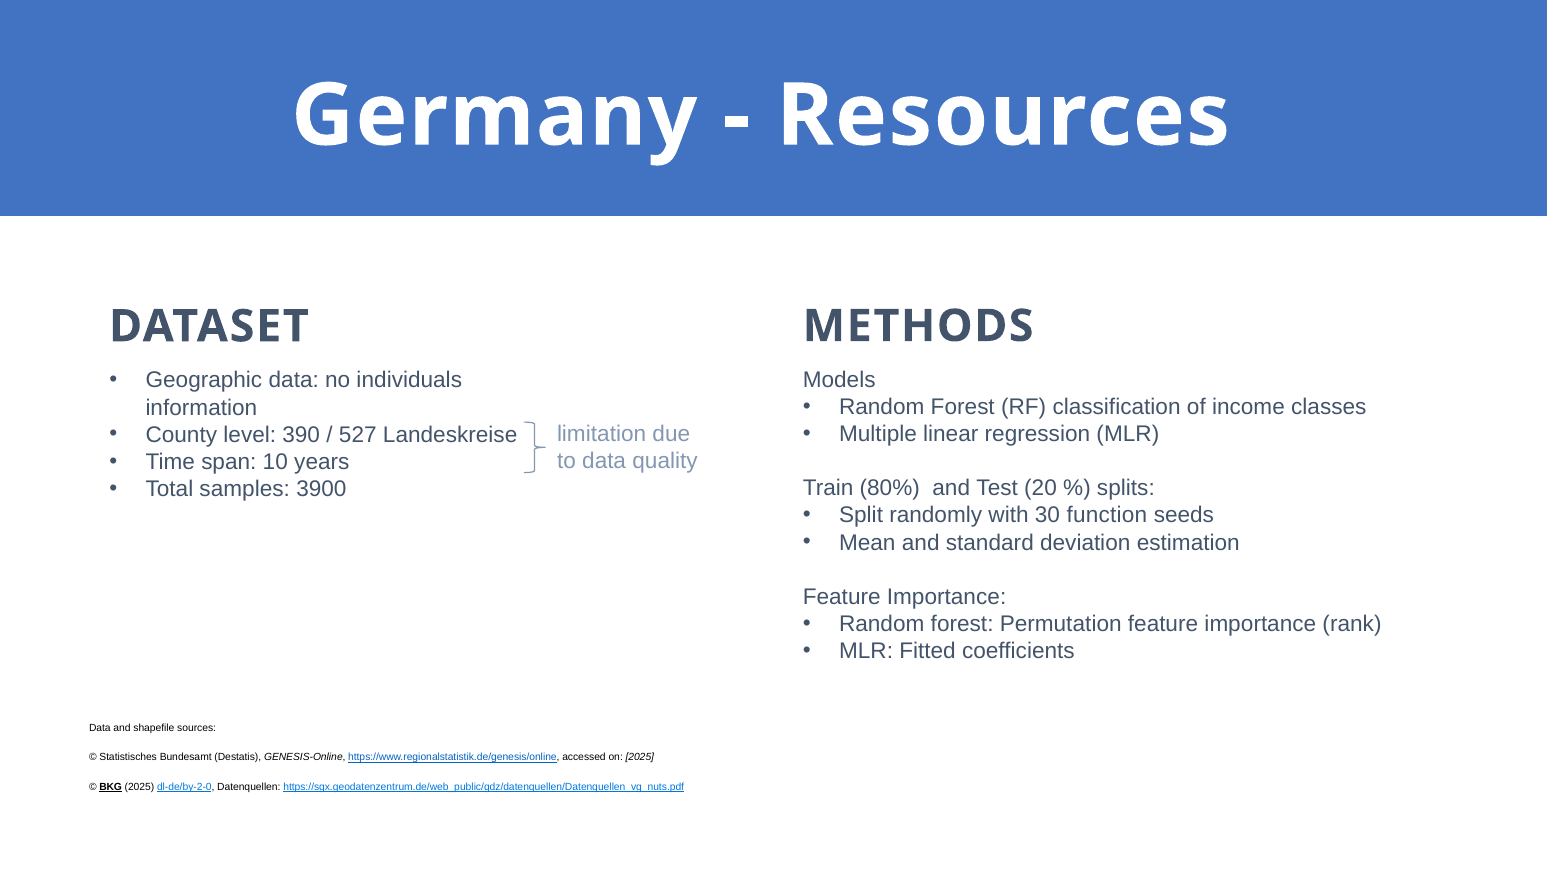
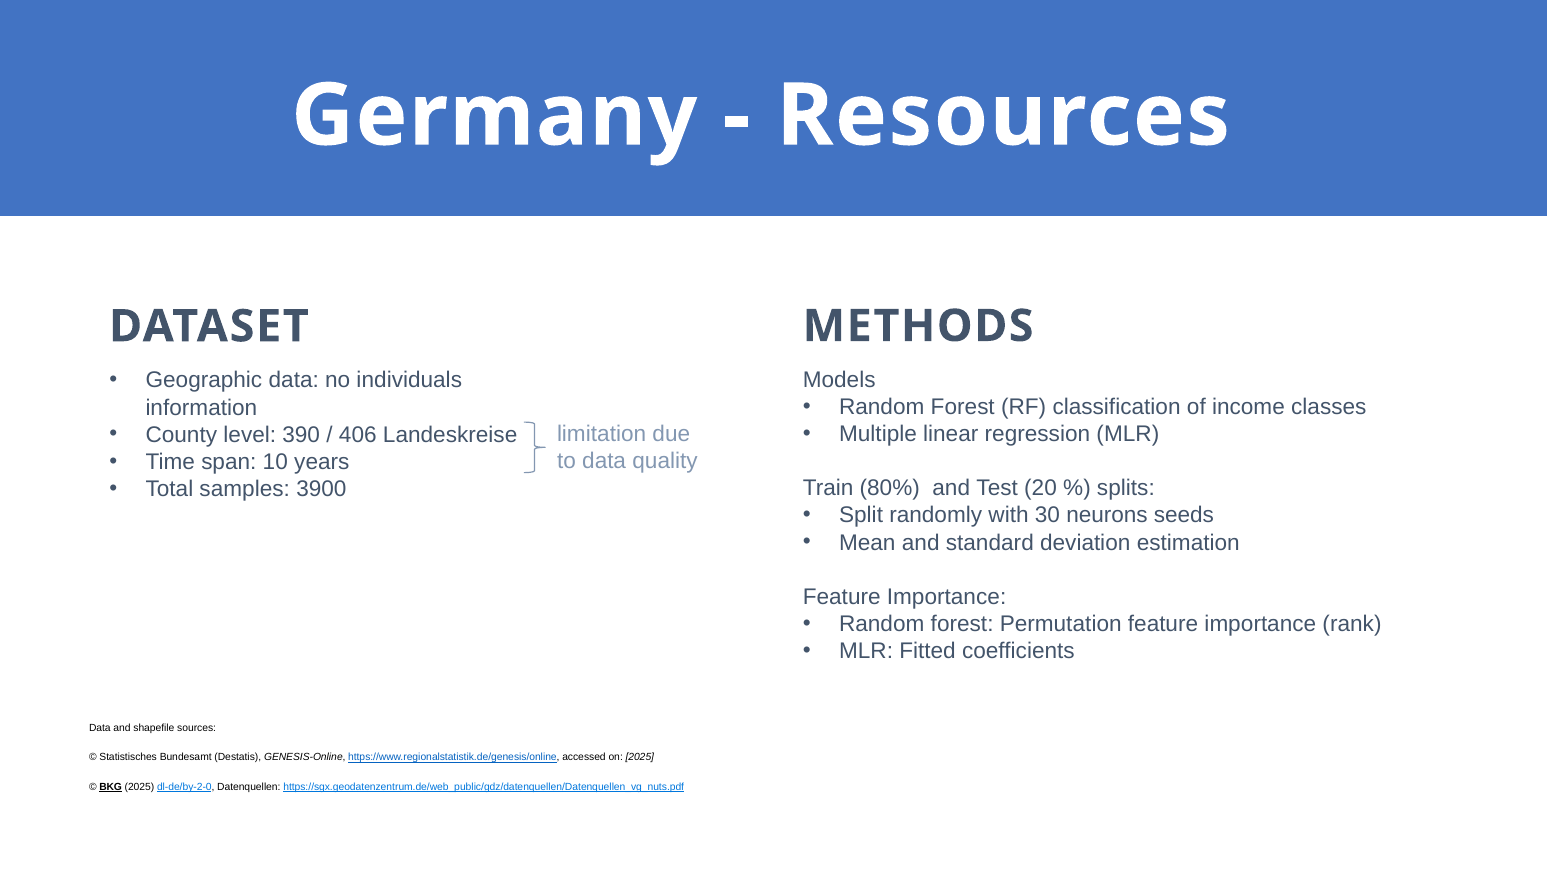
527: 527 -> 406 (358, 434)
function: function -> neurons (1107, 515)
